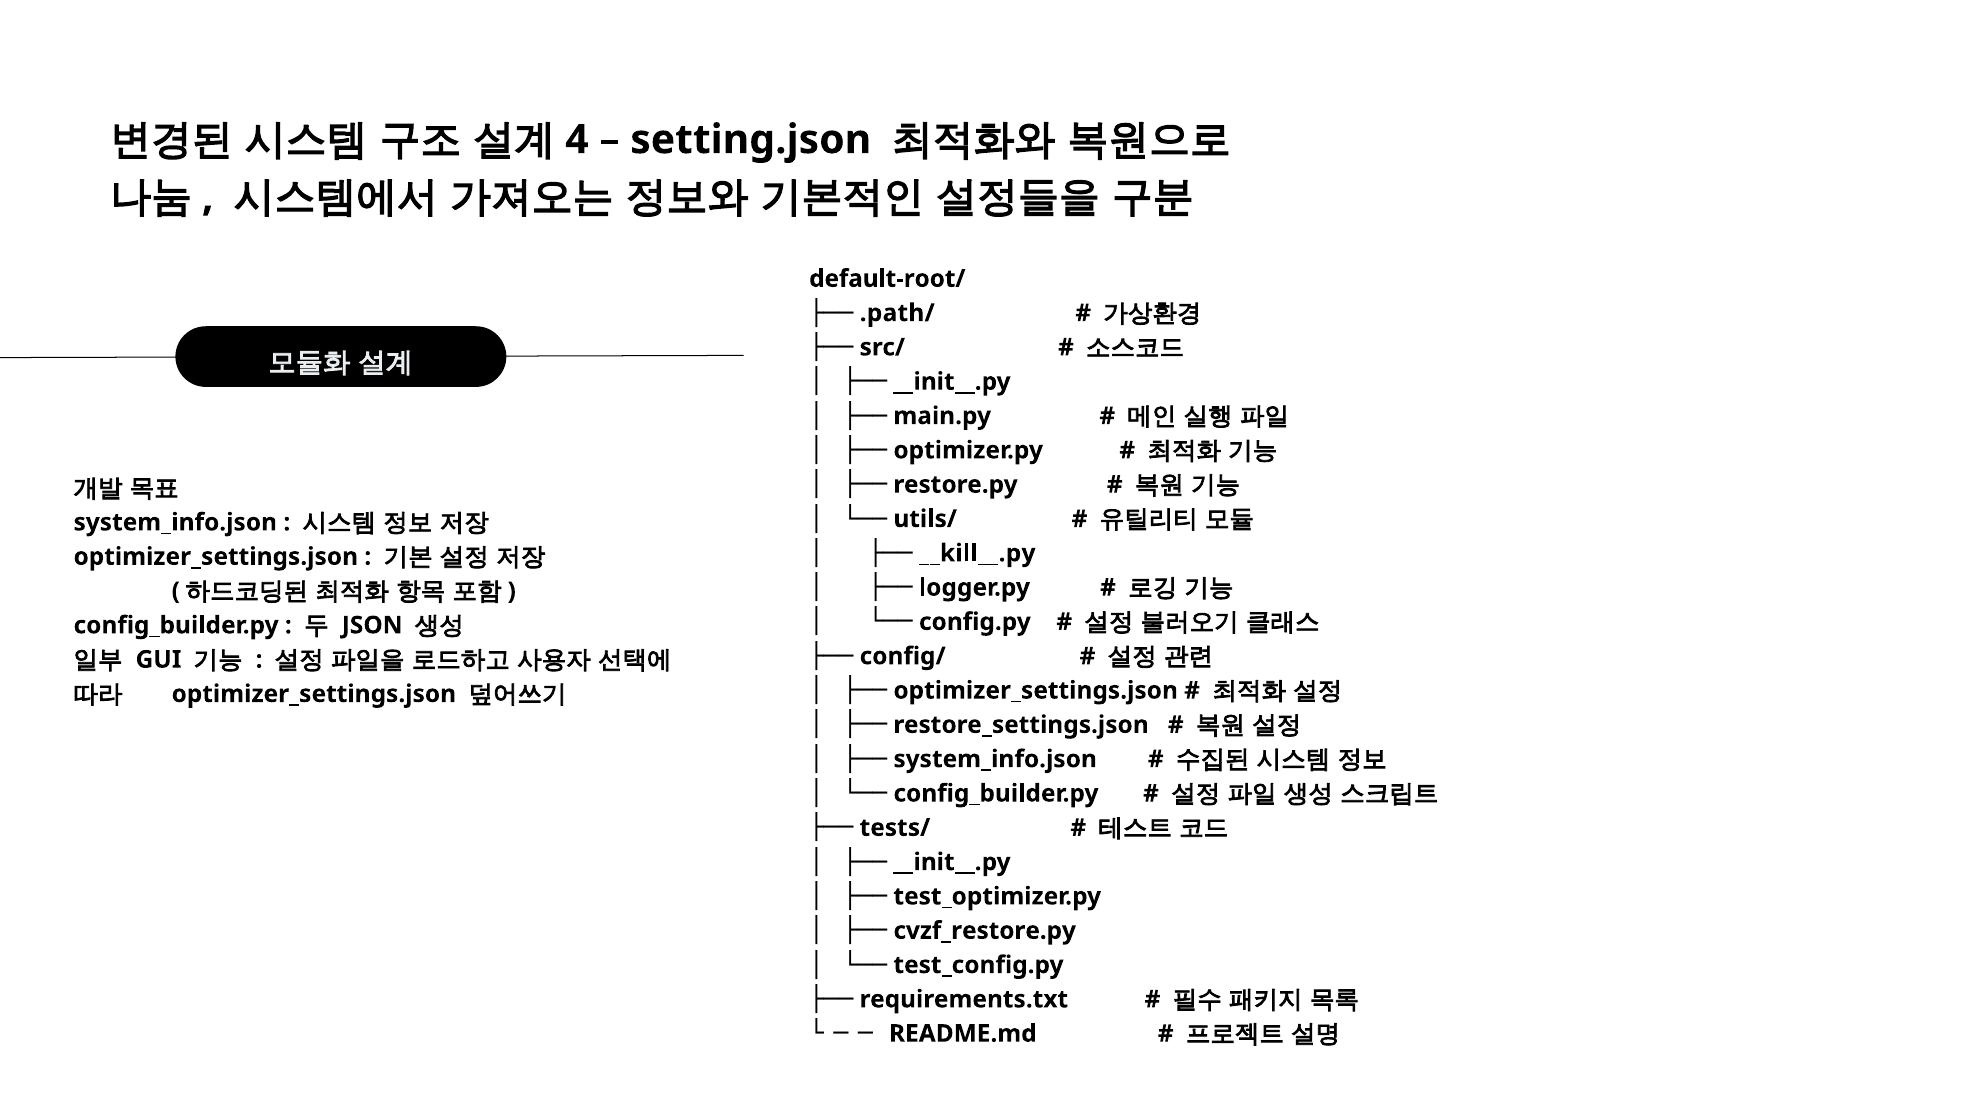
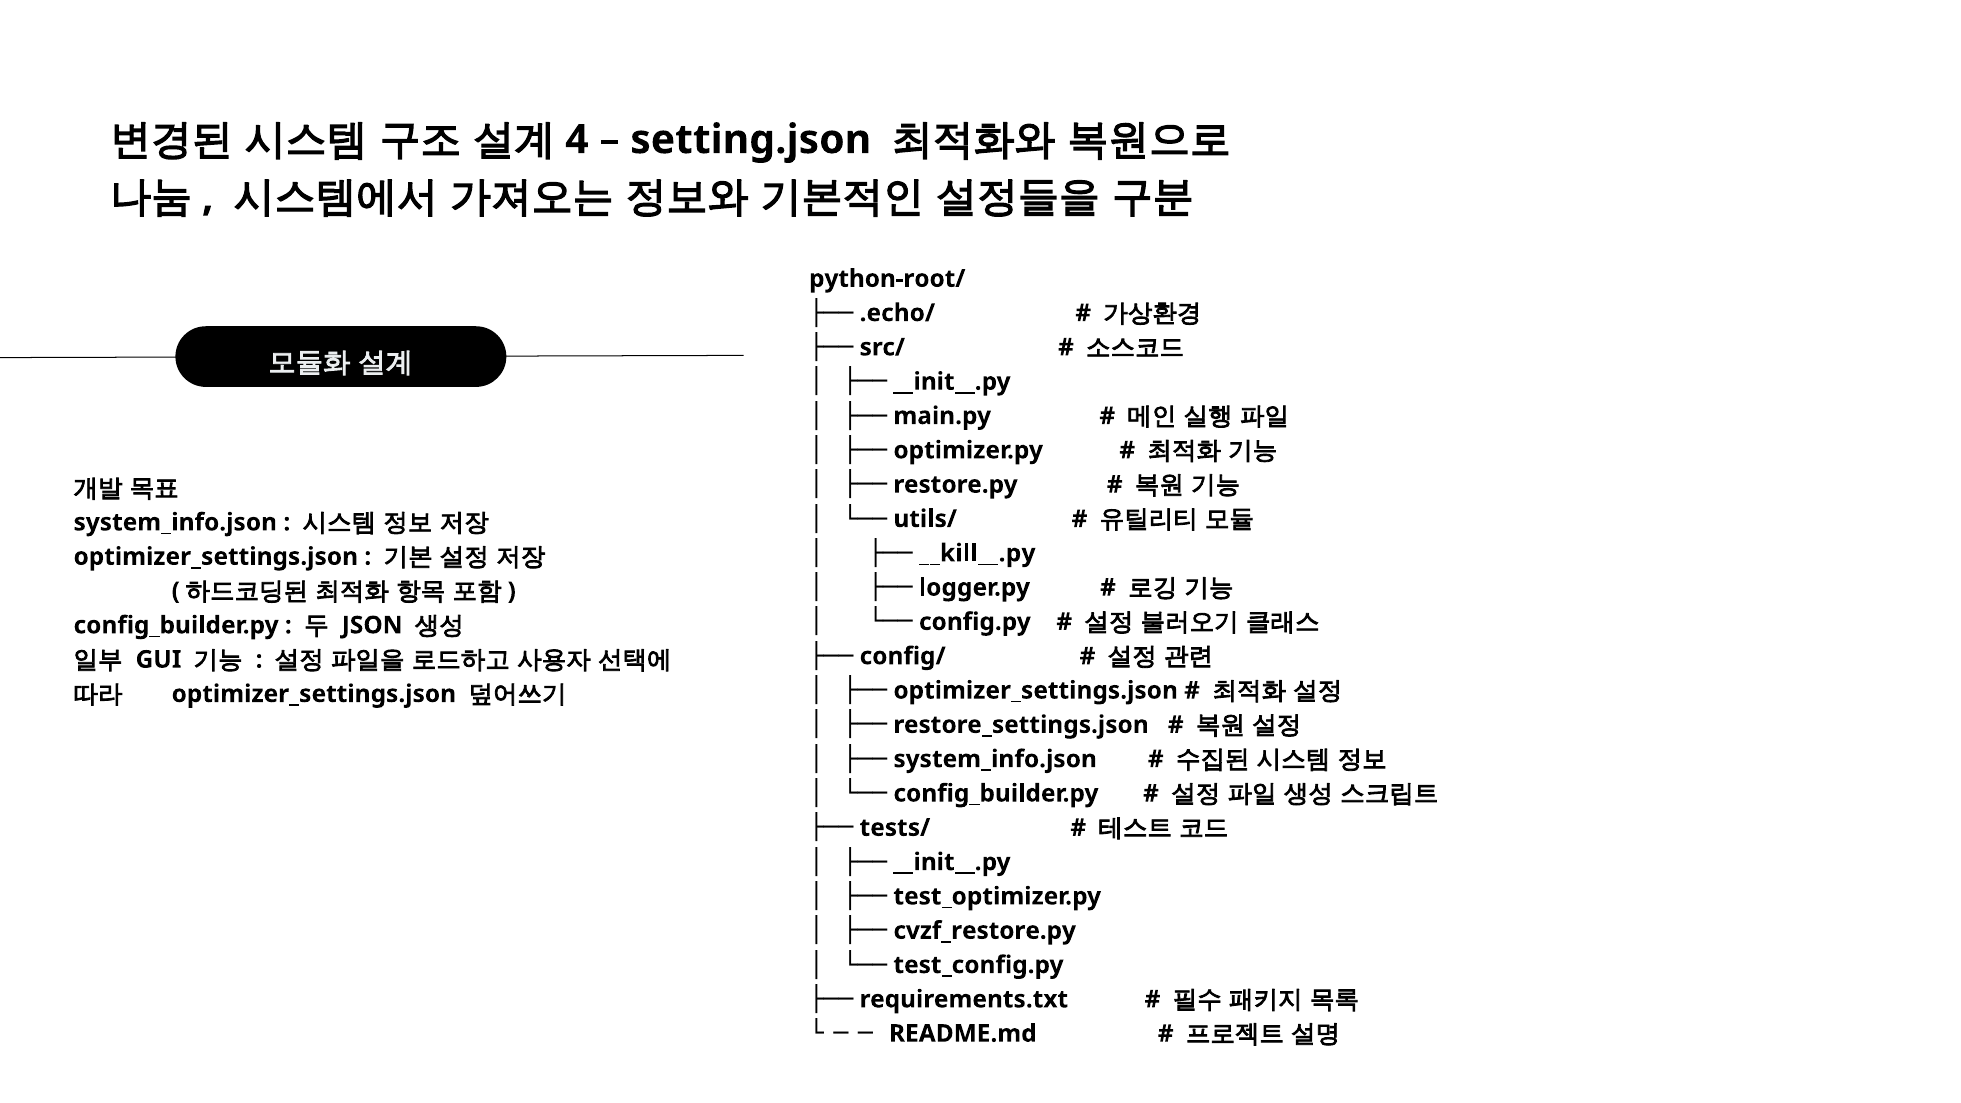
default-root/: default-root/ -> python-root/ (887, 279)
.path/: .path/ -> .echo/ (897, 313)
